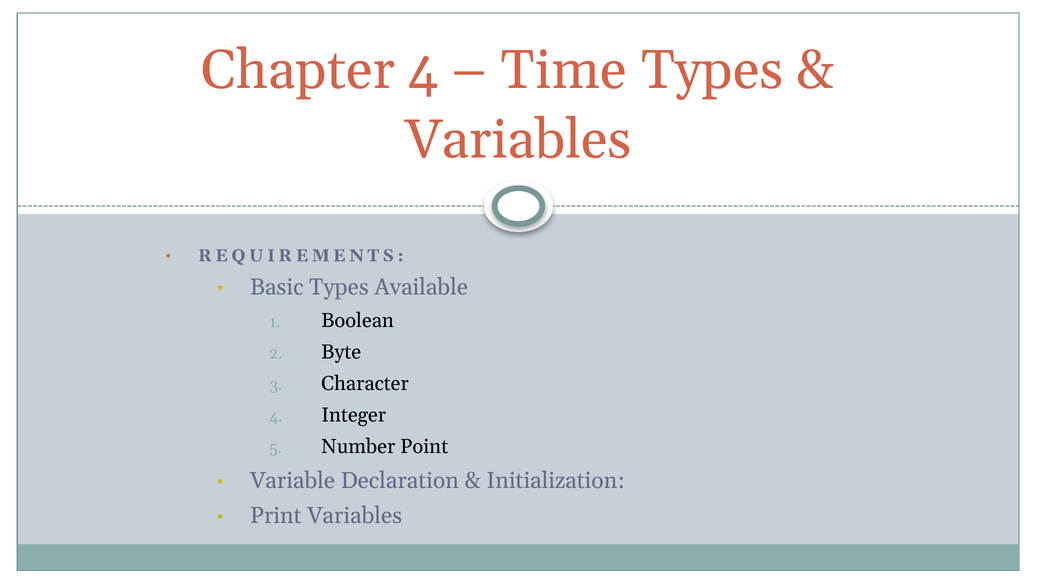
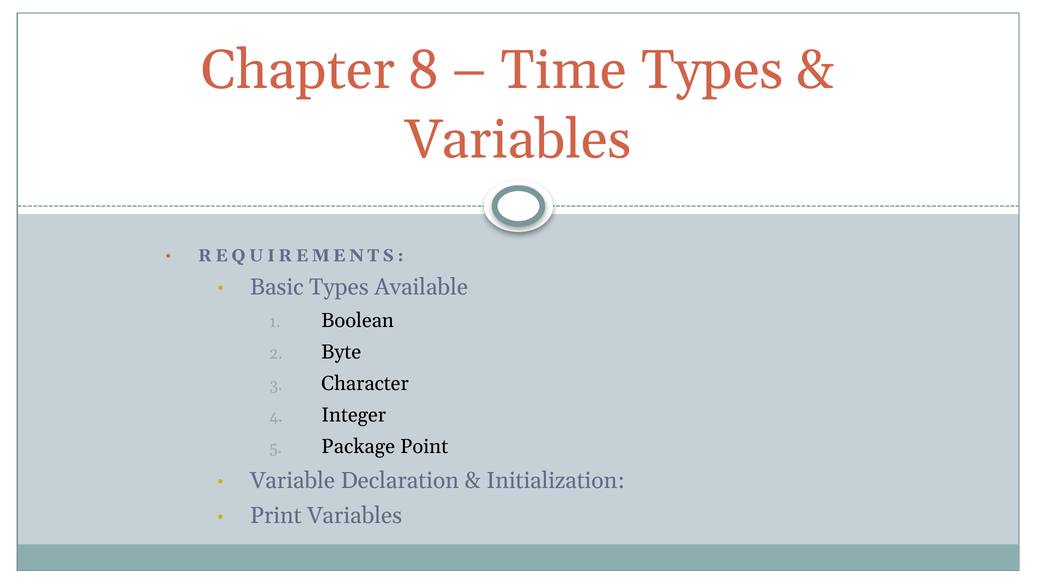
Chapter 4: 4 -> 8 (423, 70)
Number: Number -> Package (358, 446)
